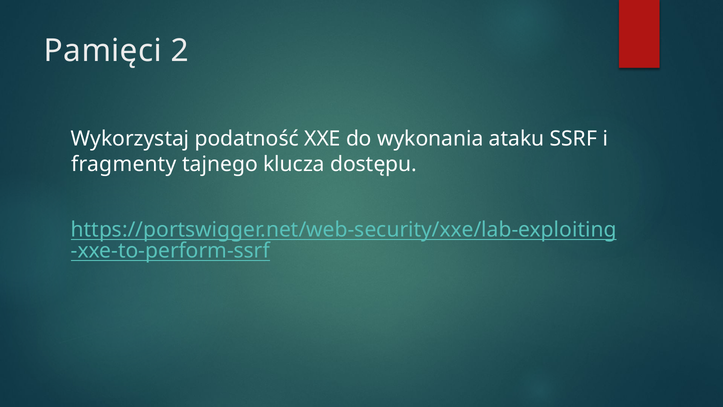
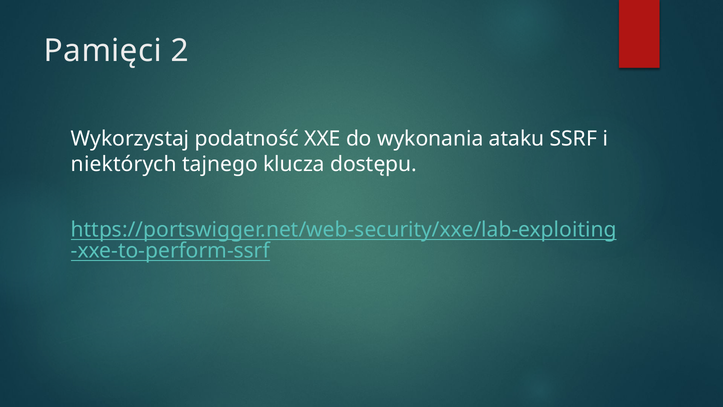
fragmenty: fragmenty -> niektórych (124, 164)
